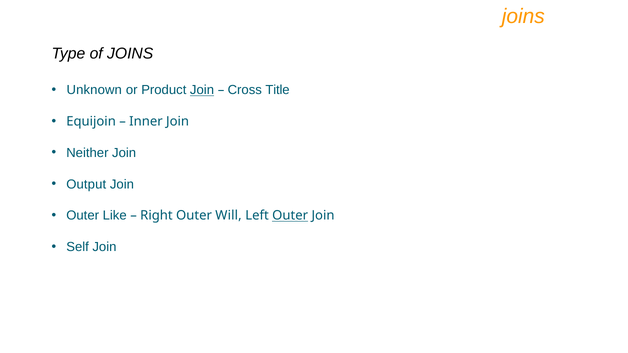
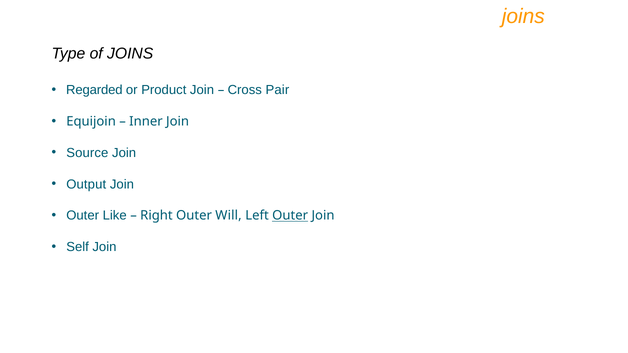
Unknown: Unknown -> Regarded (94, 90)
Join underline: present -> none (202, 90)
Title: Title -> Pair (277, 90)
Neither: Neither -> Source (87, 153)
